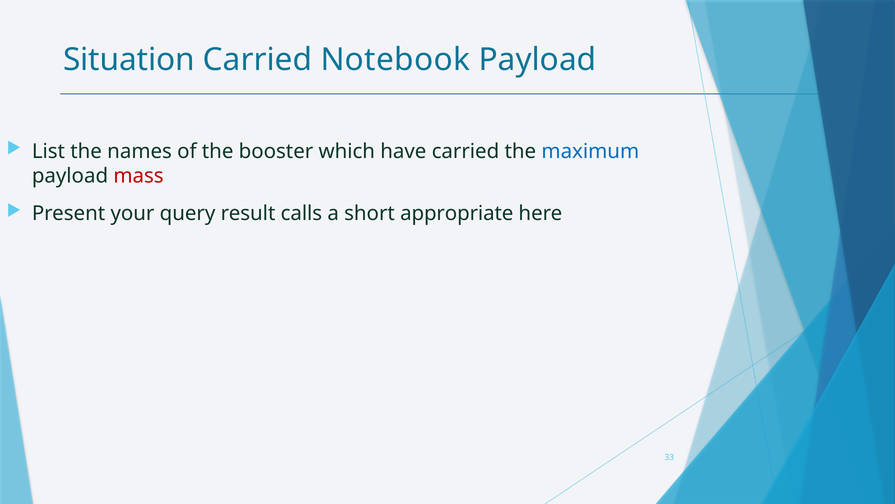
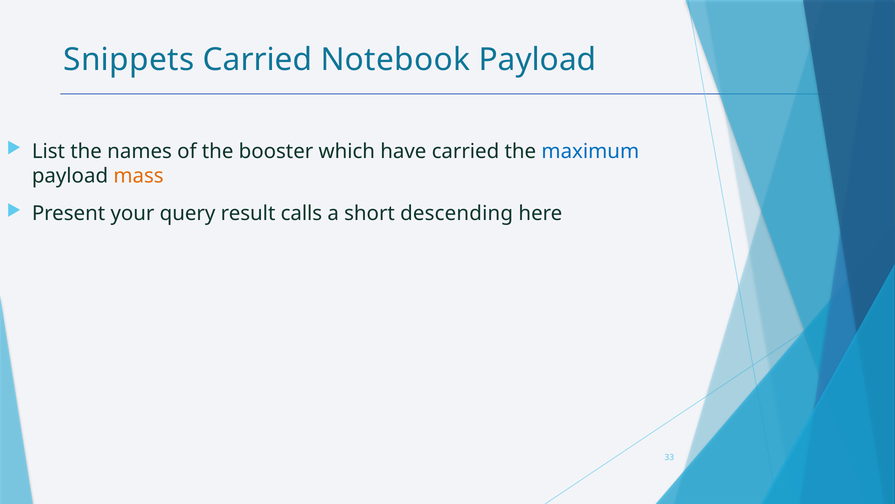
Situation: Situation -> Snippets (129, 60)
mass colour: red -> orange (139, 176)
appropriate: appropriate -> descending (457, 213)
